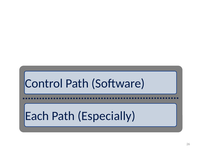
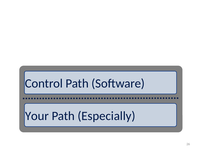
Each: Each -> Your (37, 116)
